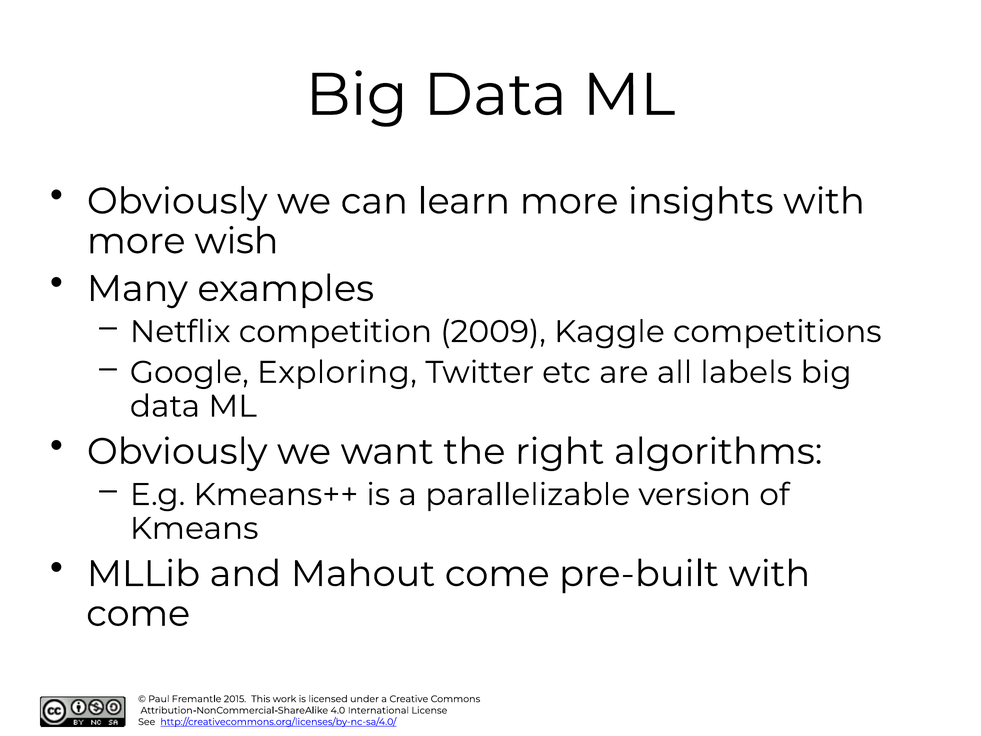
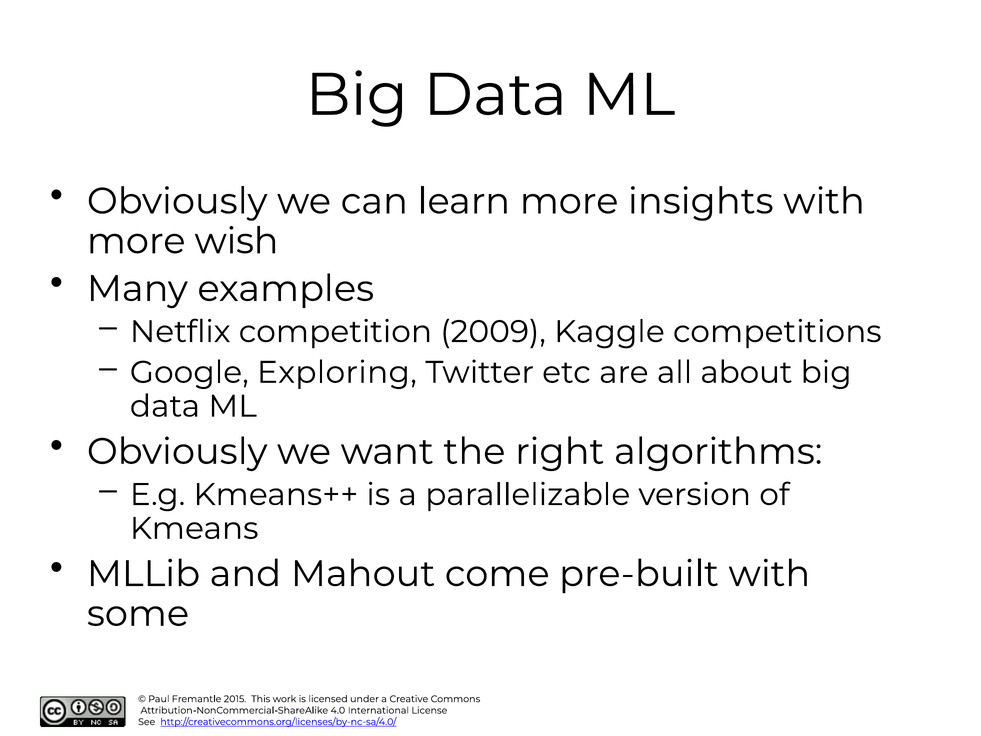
labels: labels -> about (746, 372)
come: come -> some (138, 613)
